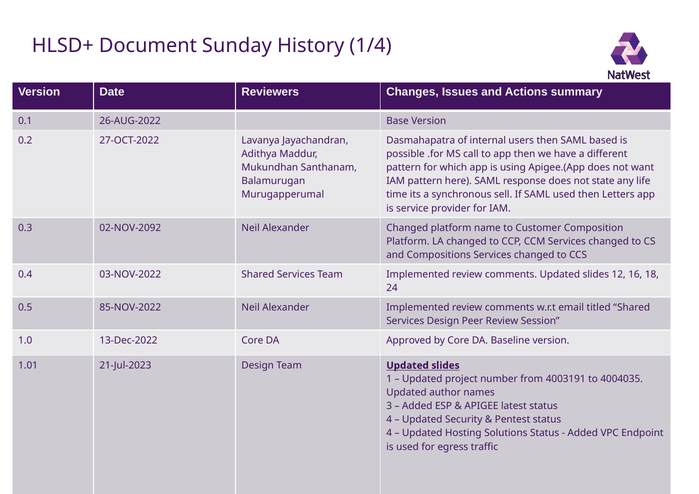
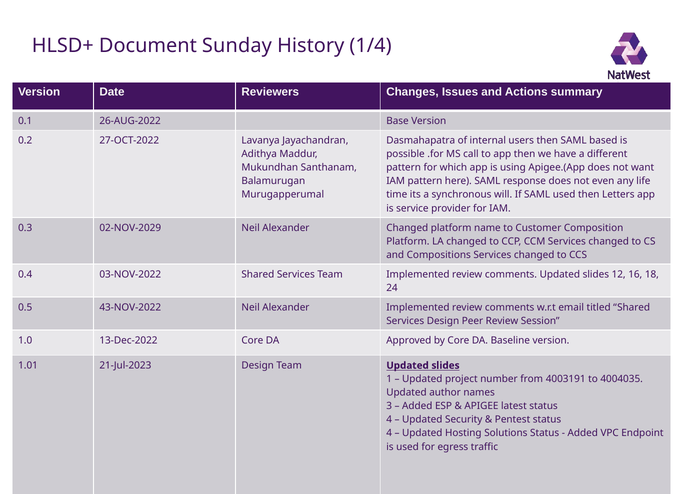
state: state -> even (603, 181)
sell: sell -> will (503, 195)
02-NOV-2092: 02-NOV-2092 -> 02-NOV-2029 (130, 228)
85-NOV-2022: 85-NOV-2022 -> 43-NOV-2022 (130, 308)
